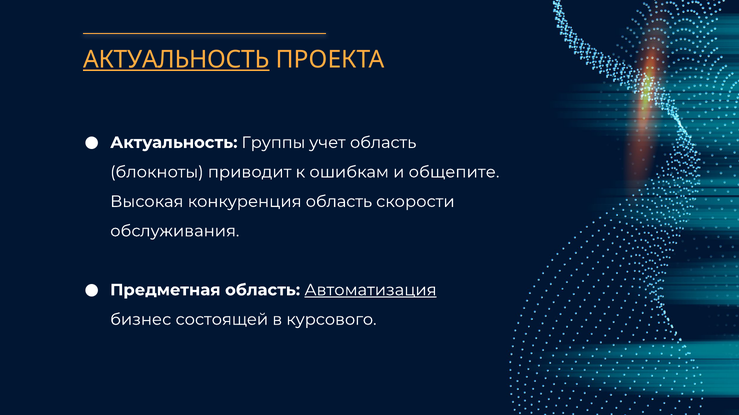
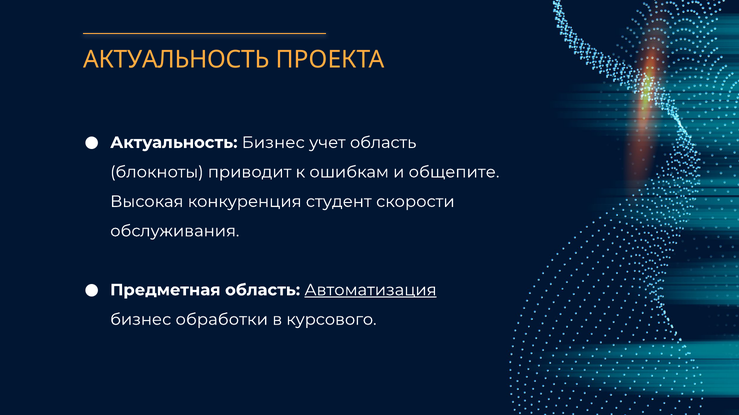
АКТУАЛЬНОСТЬ underline: present -> none (177, 60)
Актуальность Группы: Группы -> Бизнес (273, 143)
конкуренция область: область -> студент (339, 202)
состоящей: состоящей -> обработки (222, 320)
